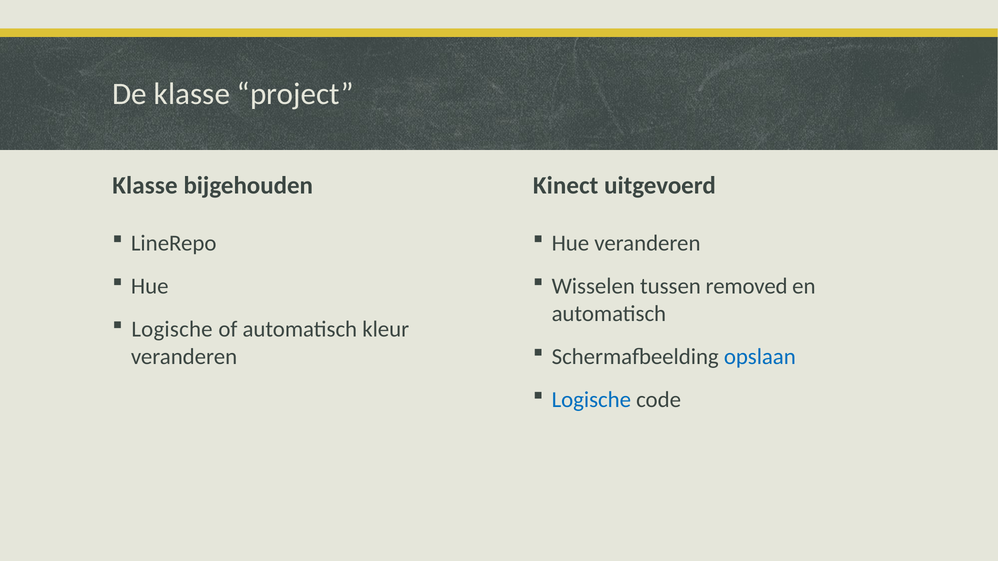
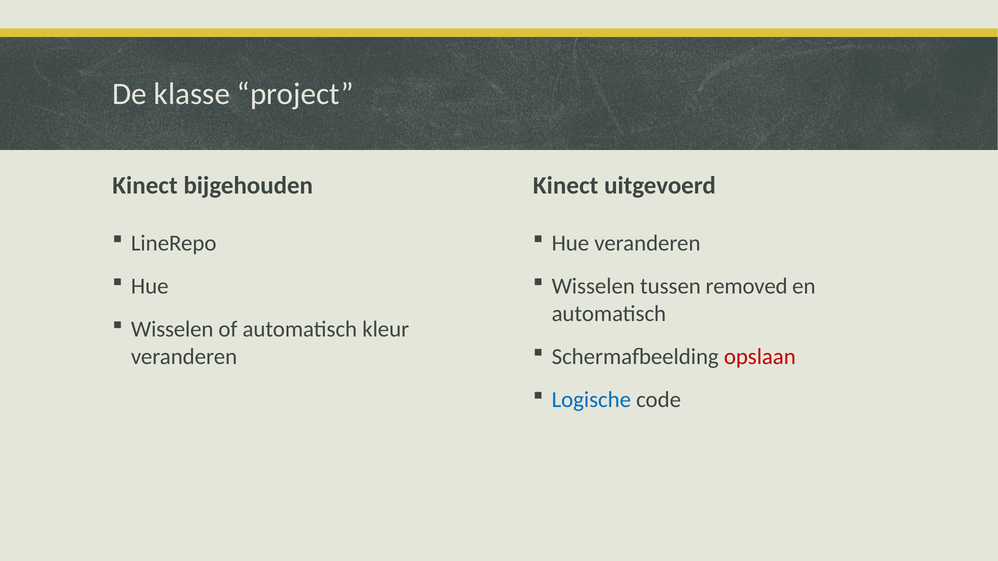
Klasse: Klasse -> Kinect (145, 185)
Logische: Logische -> Wisselen (172, 330)
opslaan colour: blue -> red (760, 357)
